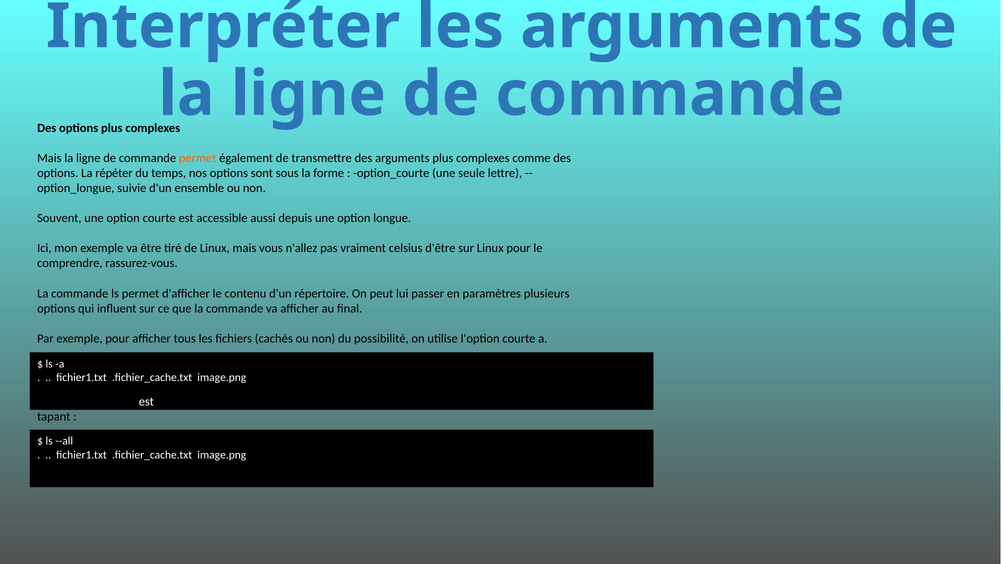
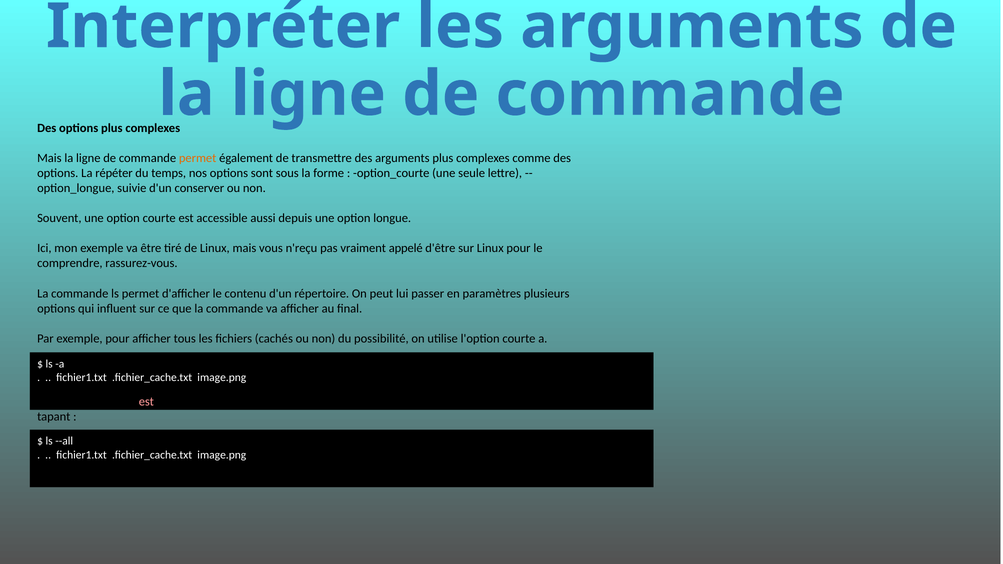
ensemble: ensemble -> conserver (199, 188)
n'allez: n'allez -> n'reçu (301, 248)
celsius: celsius -> appelé (406, 248)
est colour: white -> pink (146, 402)
